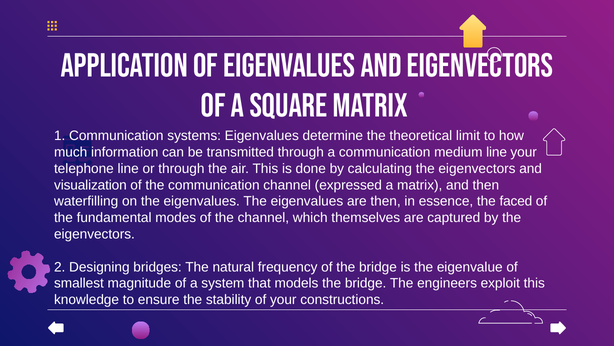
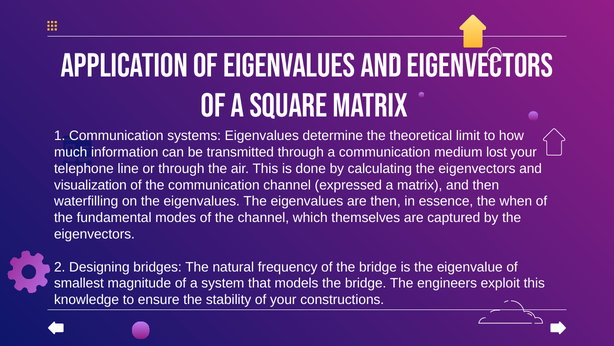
medium line: line -> lost (497, 152)
faced: faced -> when (516, 201)
